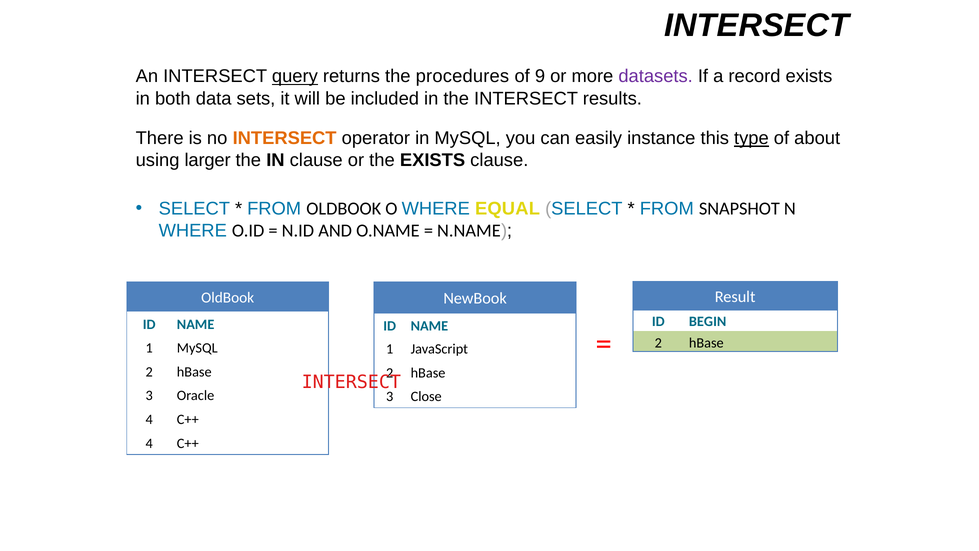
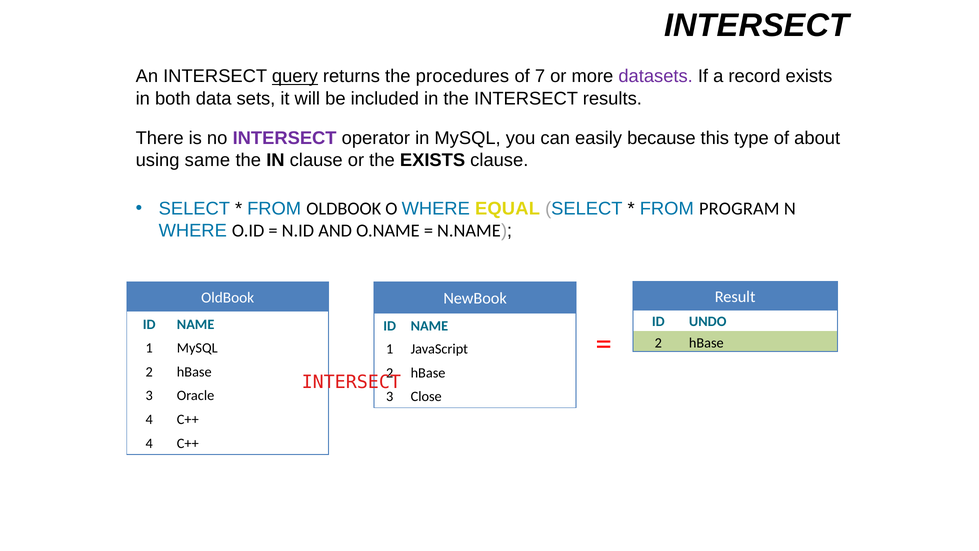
9: 9 -> 7 (540, 76)
INTERSECT colour: orange -> purple (285, 138)
instance: instance -> because (661, 138)
type underline: present -> none (751, 138)
larger: larger -> same (207, 160)
SNAPSHOT: SNAPSHOT -> PROGRAM (739, 209)
BEGIN: BEGIN -> UNDO (708, 321)
